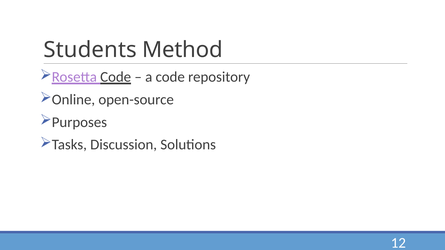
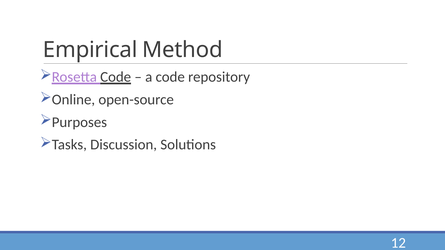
Students: Students -> Empirical (90, 50)
